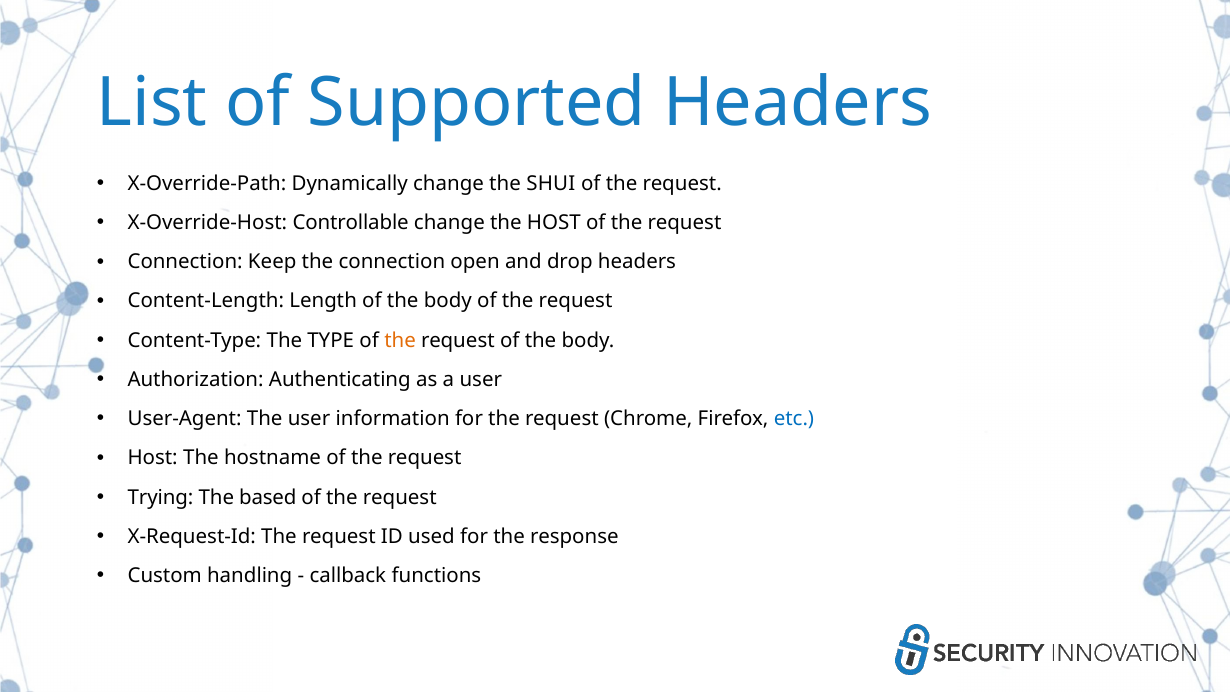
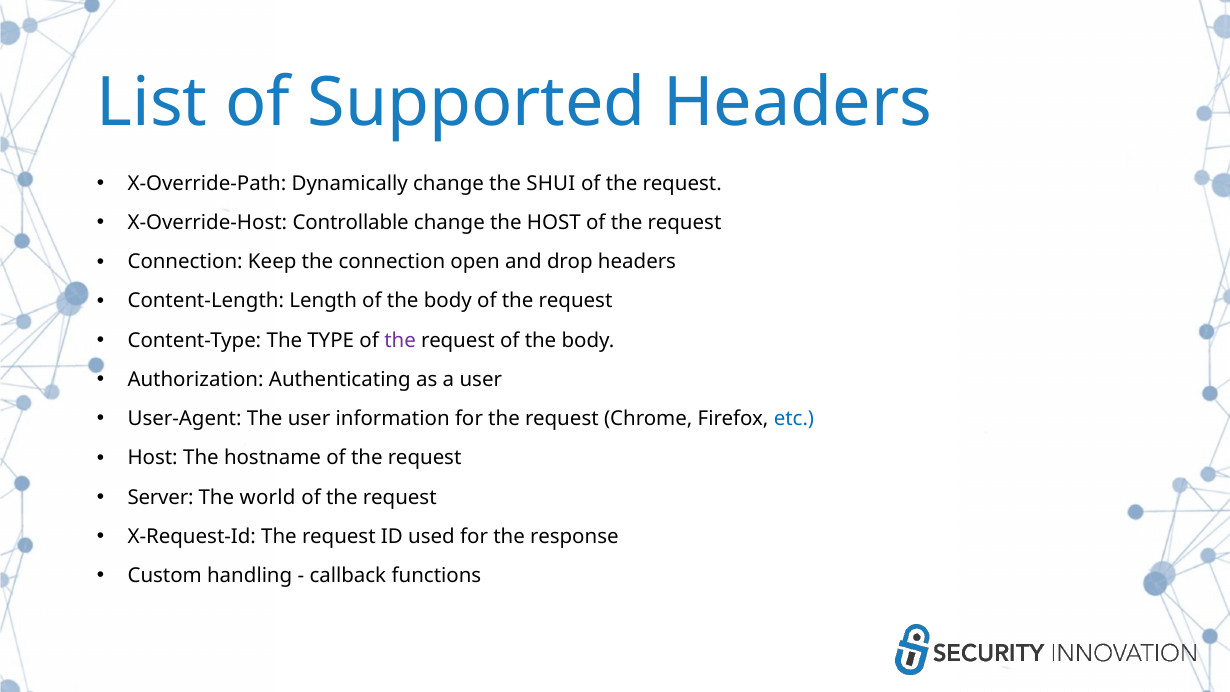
the colour: orange -> purple (400, 340)
Trying: Trying -> Server (161, 497)
based: based -> world (268, 497)
